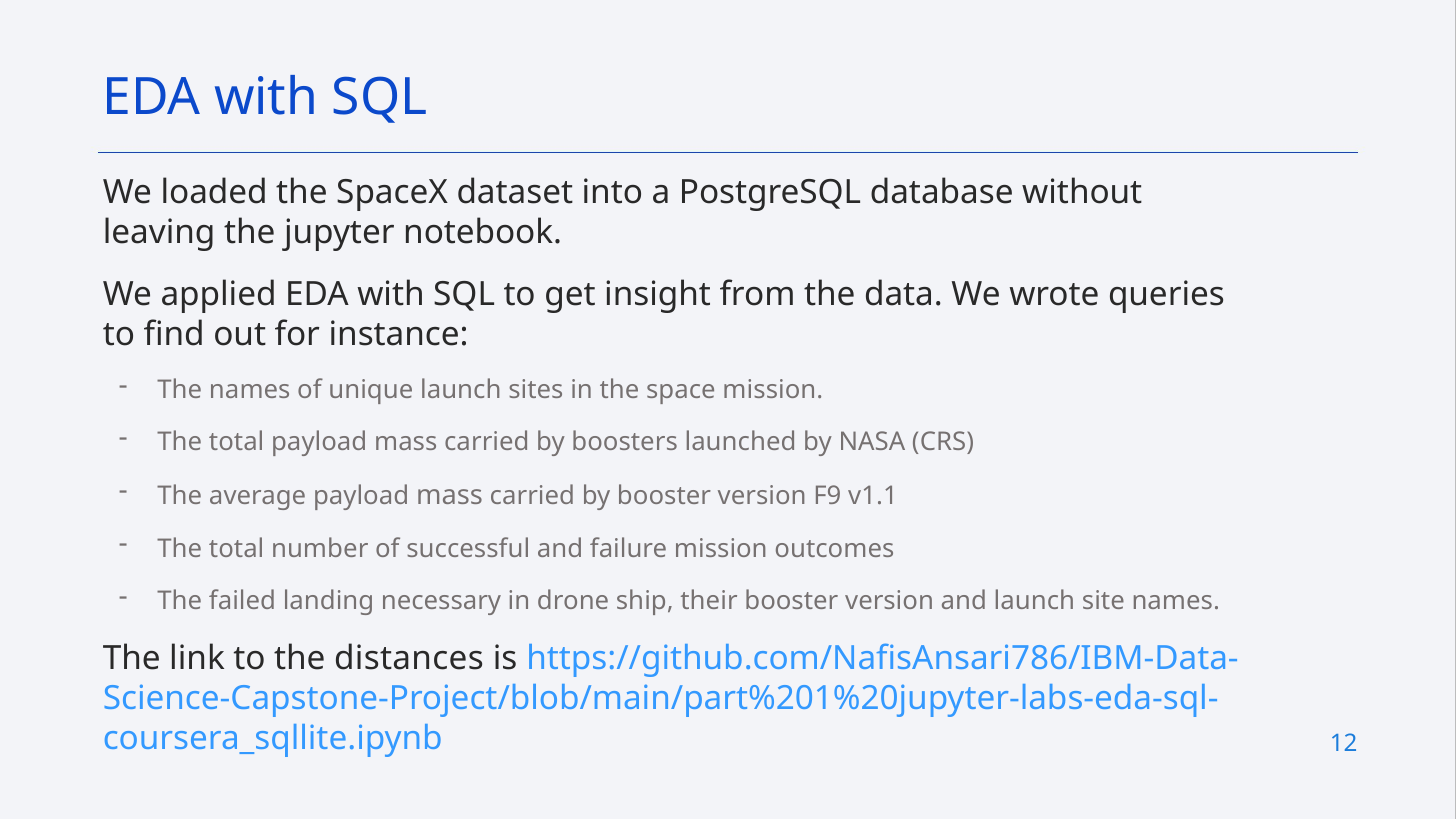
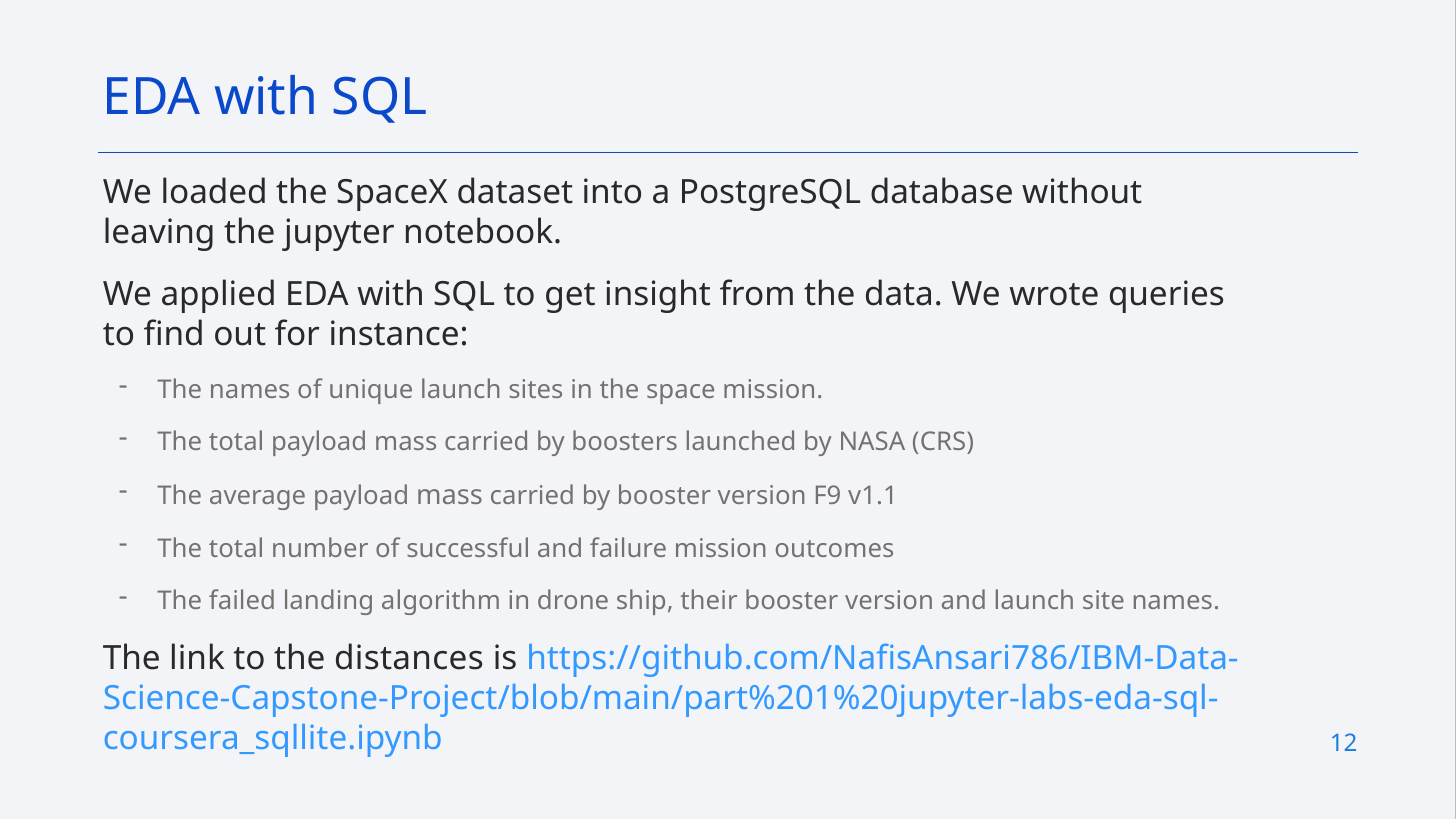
necessary: necessary -> algorithm (441, 601)
